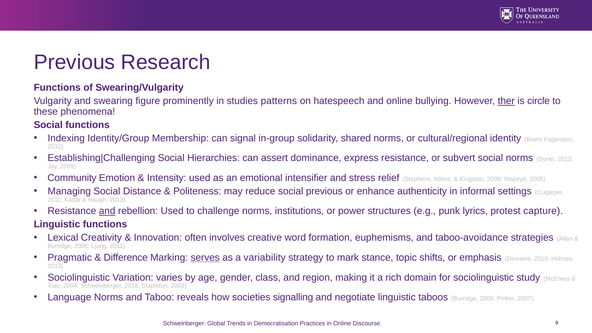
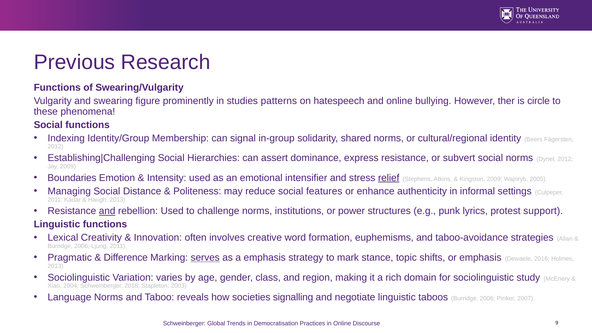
ther underline: present -> none (506, 101)
Community: Community -> Boundaries (72, 178)
relief underline: none -> present (389, 178)
social previous: previous -> features (324, 191)
capture: capture -> support (543, 211)
a variability: variability -> emphasis (265, 258)
